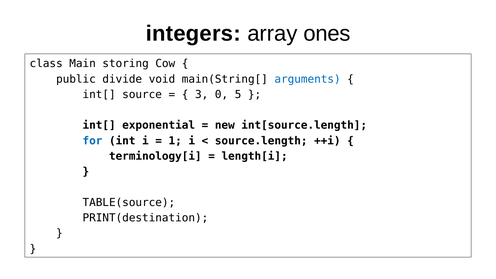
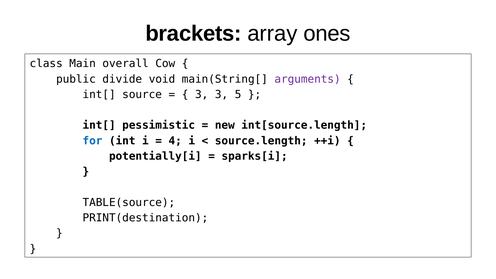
integers: integers -> brackets (194, 33)
storing: storing -> overall (126, 64)
arguments colour: blue -> purple (308, 79)
3 0: 0 -> 3 (221, 94)
exponential: exponential -> pessimistic (159, 125)
1: 1 -> 4 (175, 141)
terminology[i: terminology[i -> potentially[i (155, 156)
length[i: length[i -> sparks[i (255, 156)
